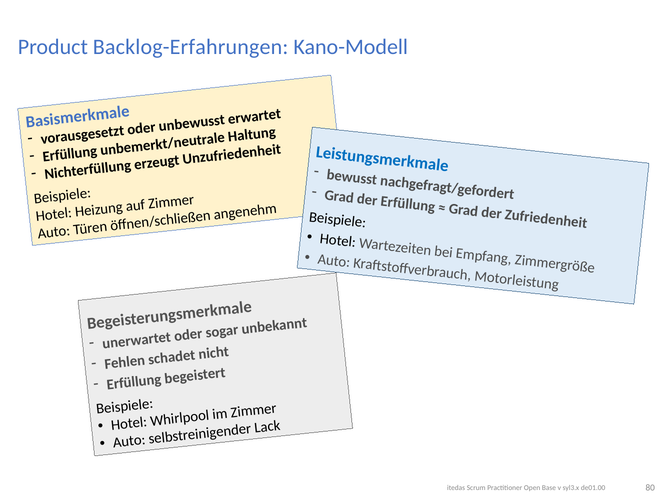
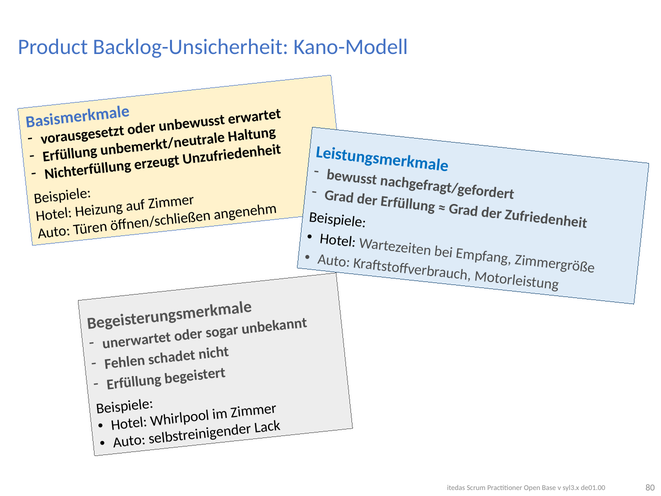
Backlog-Erfahrungen: Backlog-Erfahrungen -> Backlog-Unsicherheit (191, 47)
